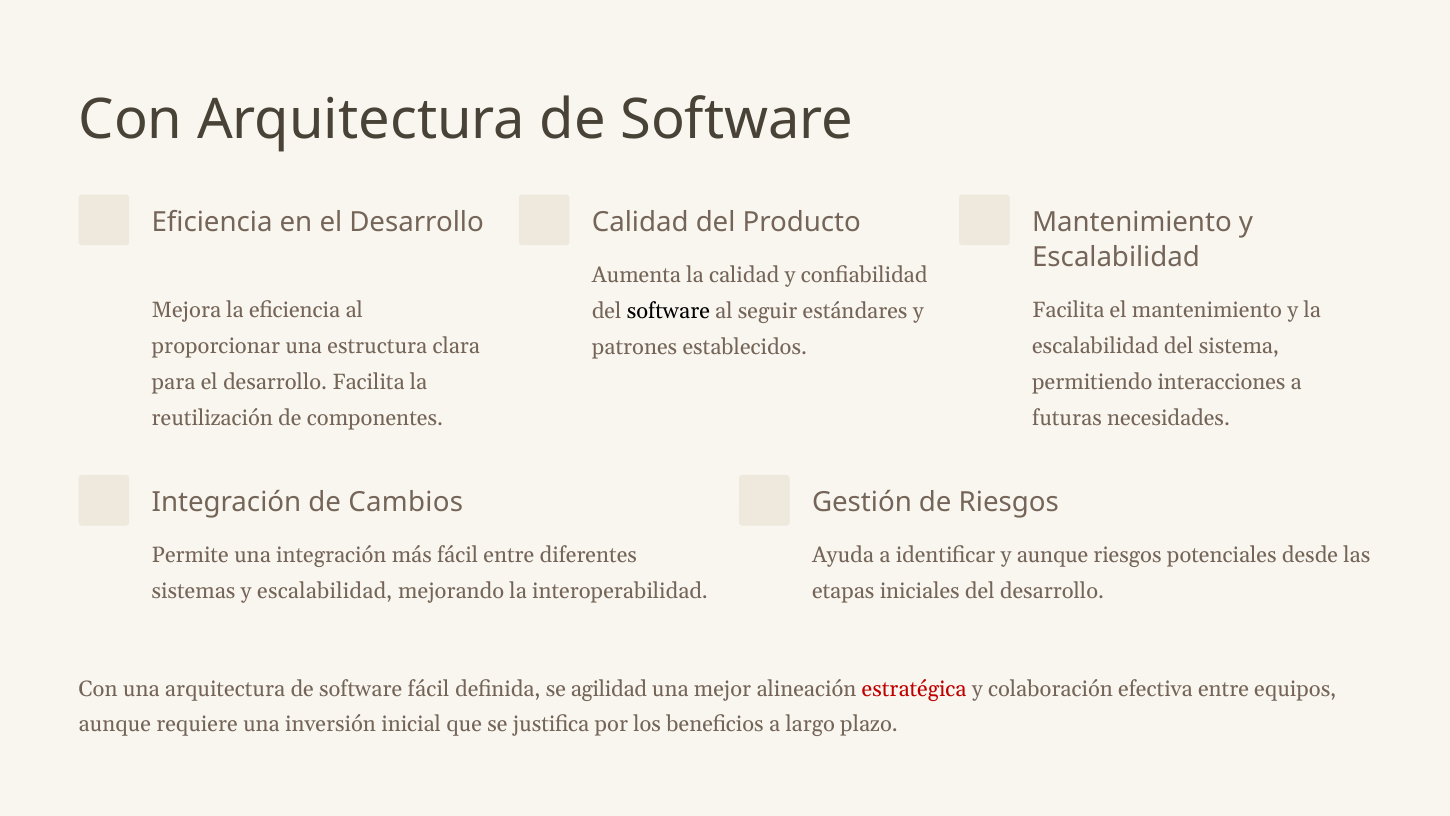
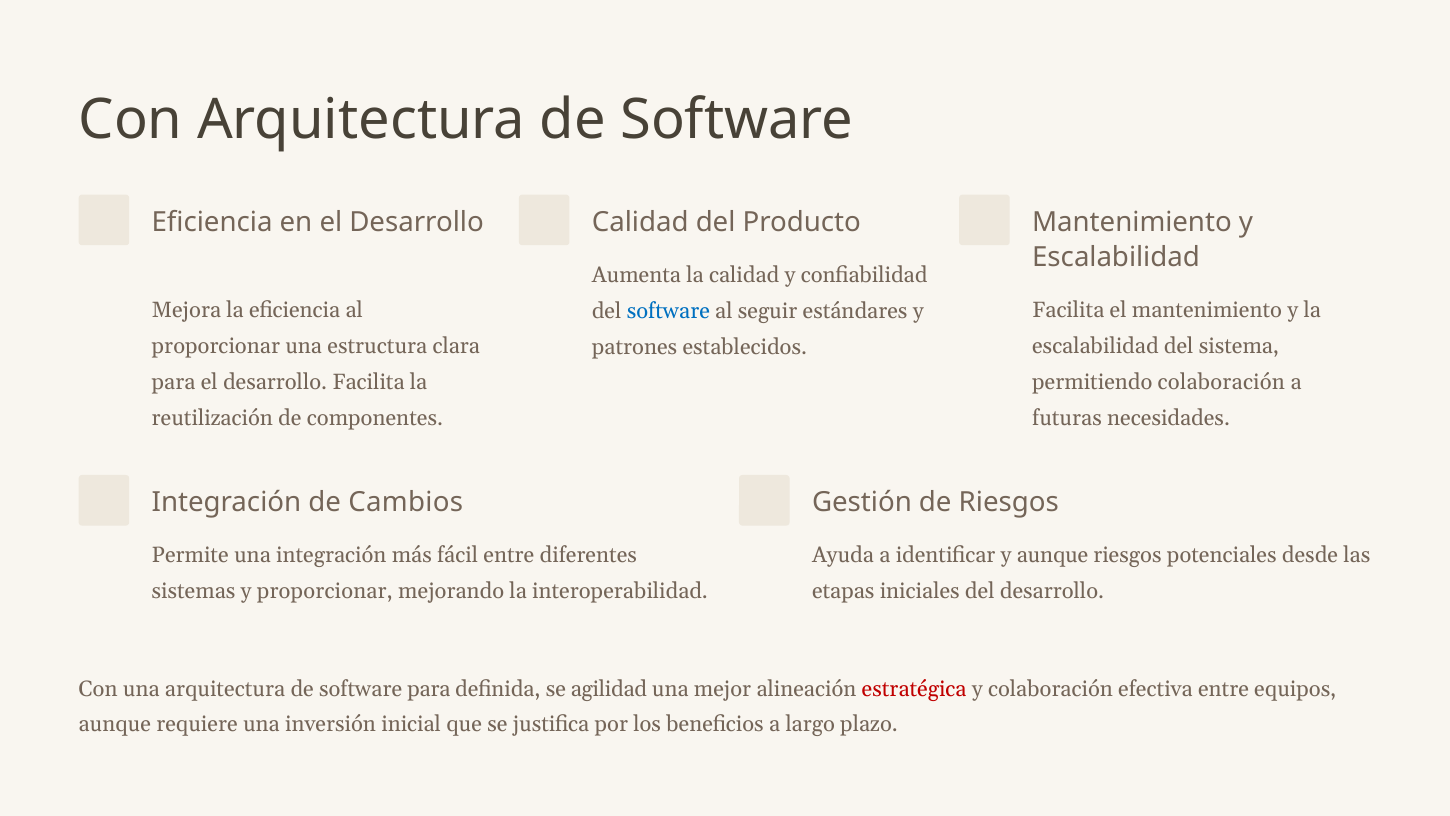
software colour: black -> blue (668, 311)
permitiendo interacciones: interacciones -> colaboración (1221, 382)
sistemas y escalabilidad: escalabilidad -> proporcionar (325, 591)
software fácil: fácil -> para (429, 689)
